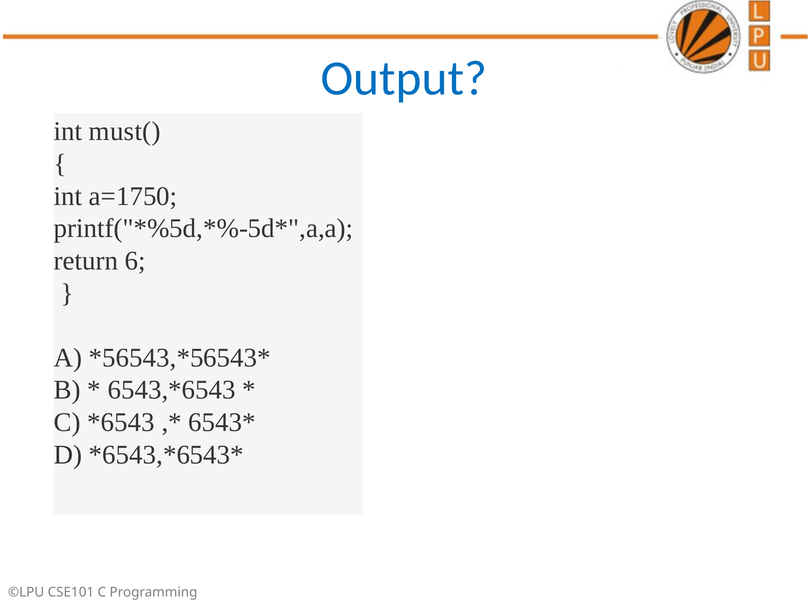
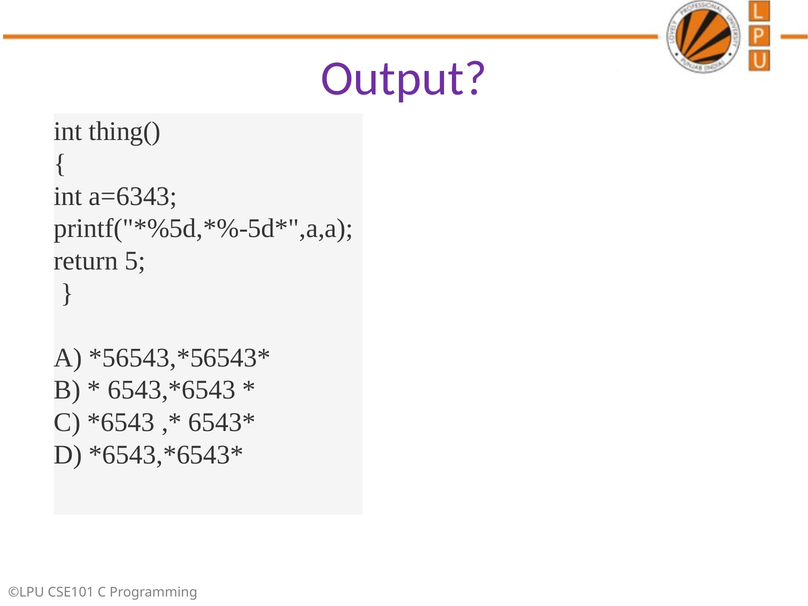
Output colour: blue -> purple (404, 78)
must(: must( -> thing( (125, 132)
a=1750: a=1750 -> a=6343 (133, 196)
6: 6 -> 5 (135, 261)
